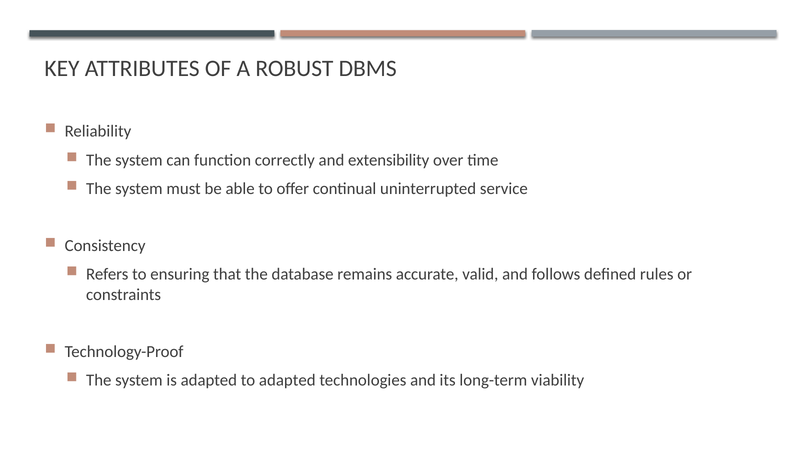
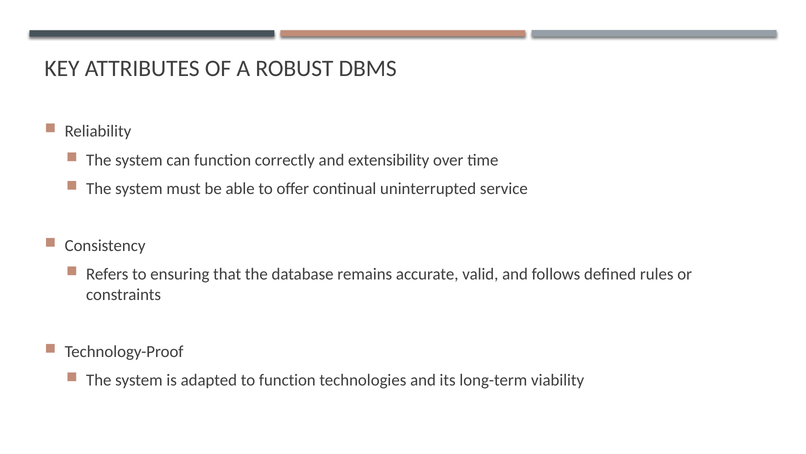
to adapted: adapted -> function (287, 380)
